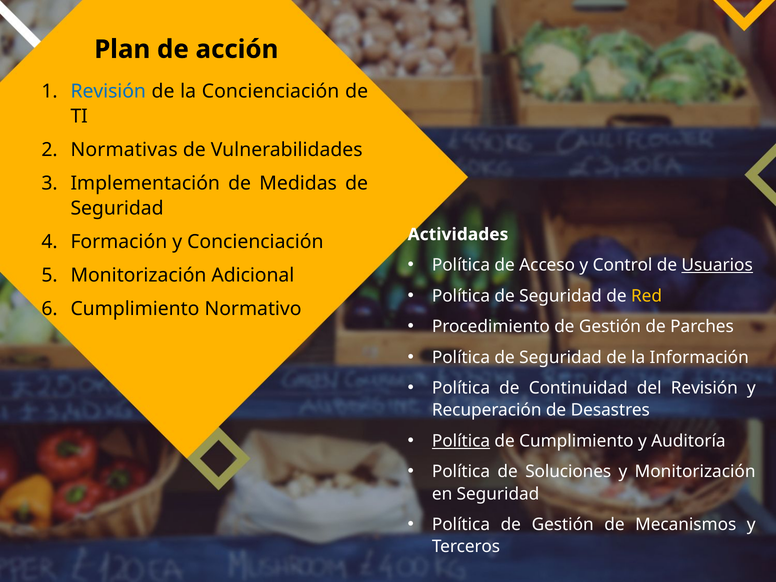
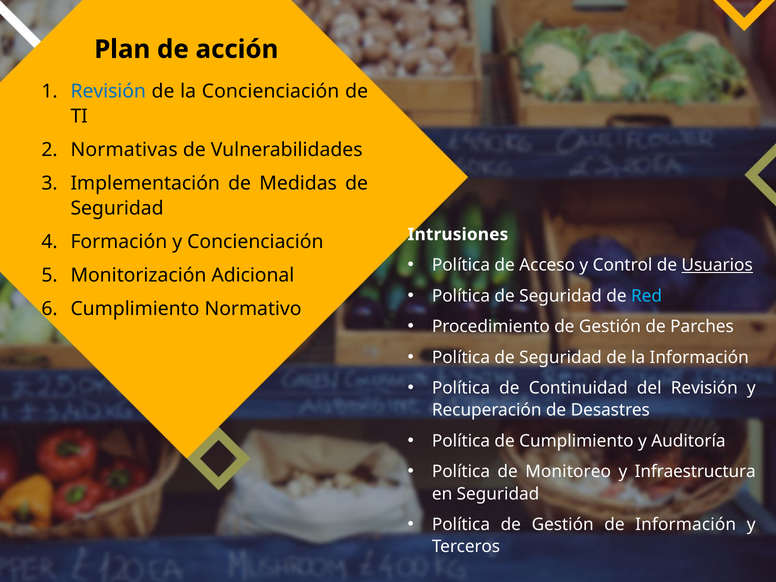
Actividades: Actividades -> Intrusiones (458, 234)
Red colour: yellow -> light blue (647, 296)
Política underline: present -> none (461, 441)
Soluciones: Soluciones -> Monitoreo (568, 472)
y Monitorización: Monitorización -> Infraestructura (695, 472)
de Mecanismos: Mecanismos -> Información (686, 525)
